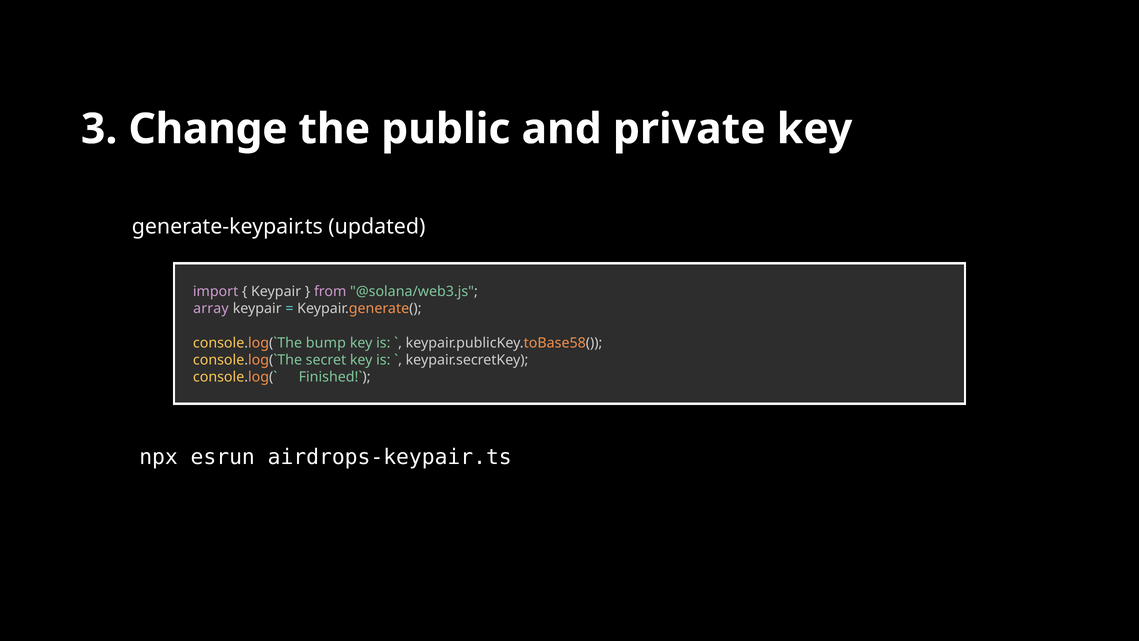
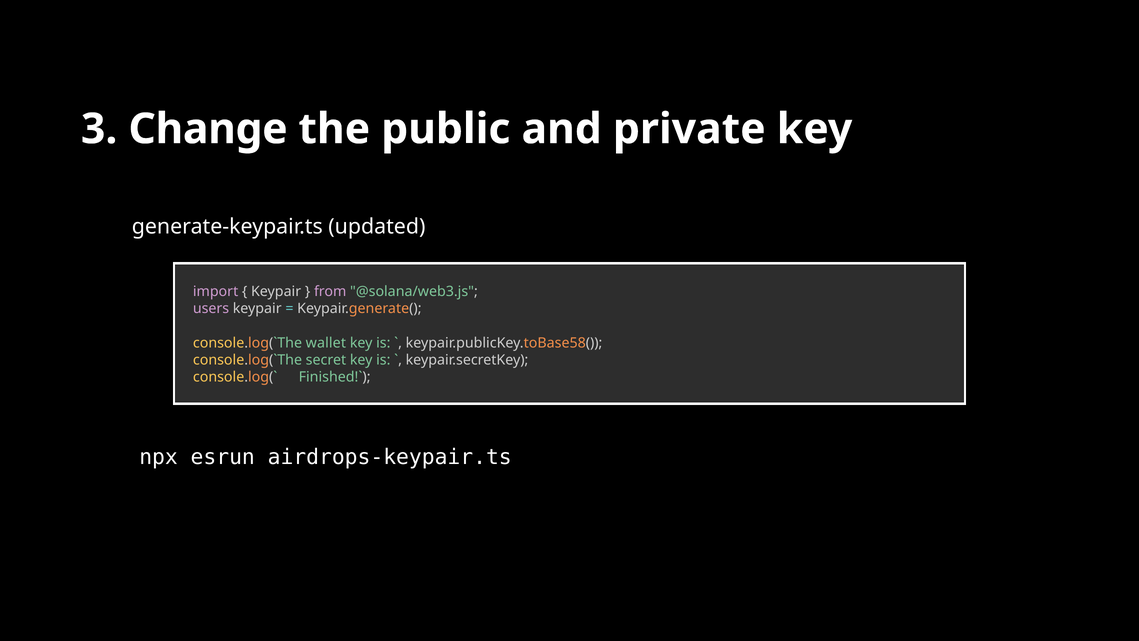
array: array -> users (211, 309)
bump: bump -> wallet (326, 343)
